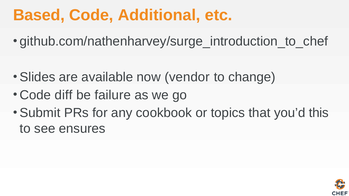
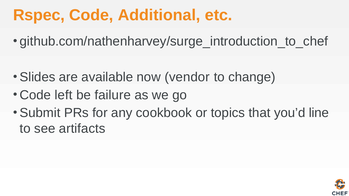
Based: Based -> Rspec (39, 15)
diff: diff -> left (64, 95)
this: this -> line (319, 113)
ensures: ensures -> artifacts (82, 129)
